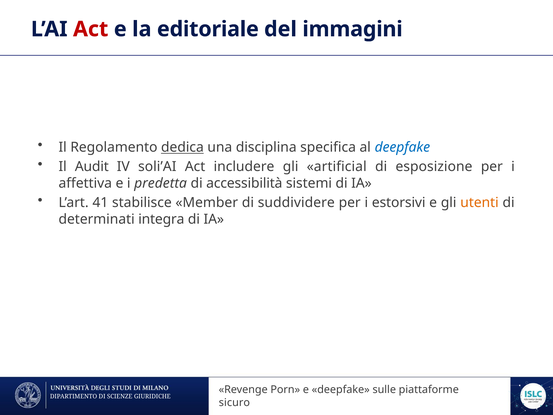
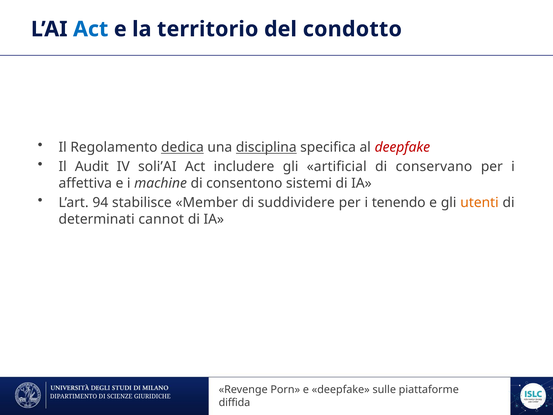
Act colour: red -> blue (91, 29)
editoriale: editoriale -> territorio (208, 29)
immagini: immagini -> condotto (352, 29)
disciplina underline: none -> present (266, 147)
deepfake colour: blue -> red (402, 147)
esposizione: esposizione -> conservano (434, 167)
predetta: predetta -> machine (161, 183)
accessibilità: accessibilità -> consentono (244, 183)
41: 41 -> 94 (100, 203)
estorsivi: estorsivi -> tenendo (399, 203)
integra: integra -> cannot (161, 219)
sicuro: sicuro -> diffida (234, 402)
